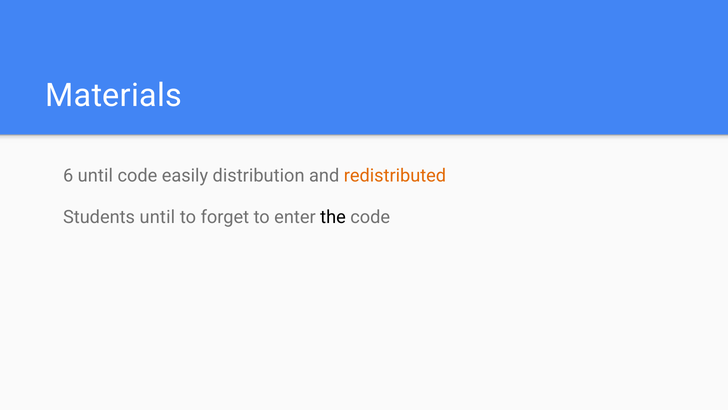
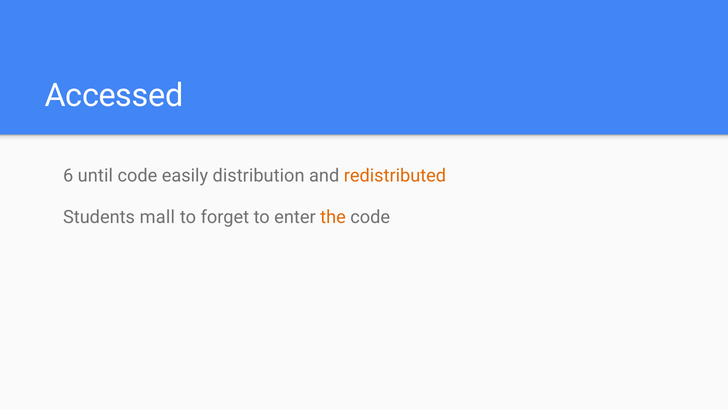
Materials: Materials -> Accessed (114, 95)
Students until: until -> mall (157, 217)
the colour: black -> orange (333, 217)
